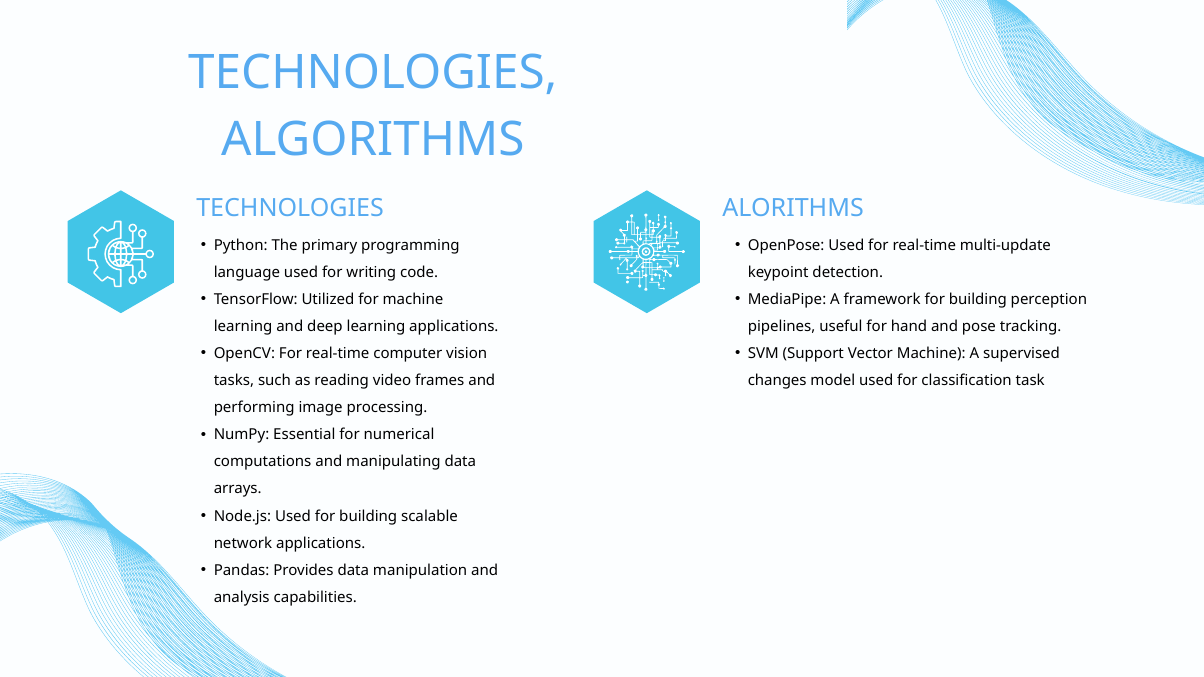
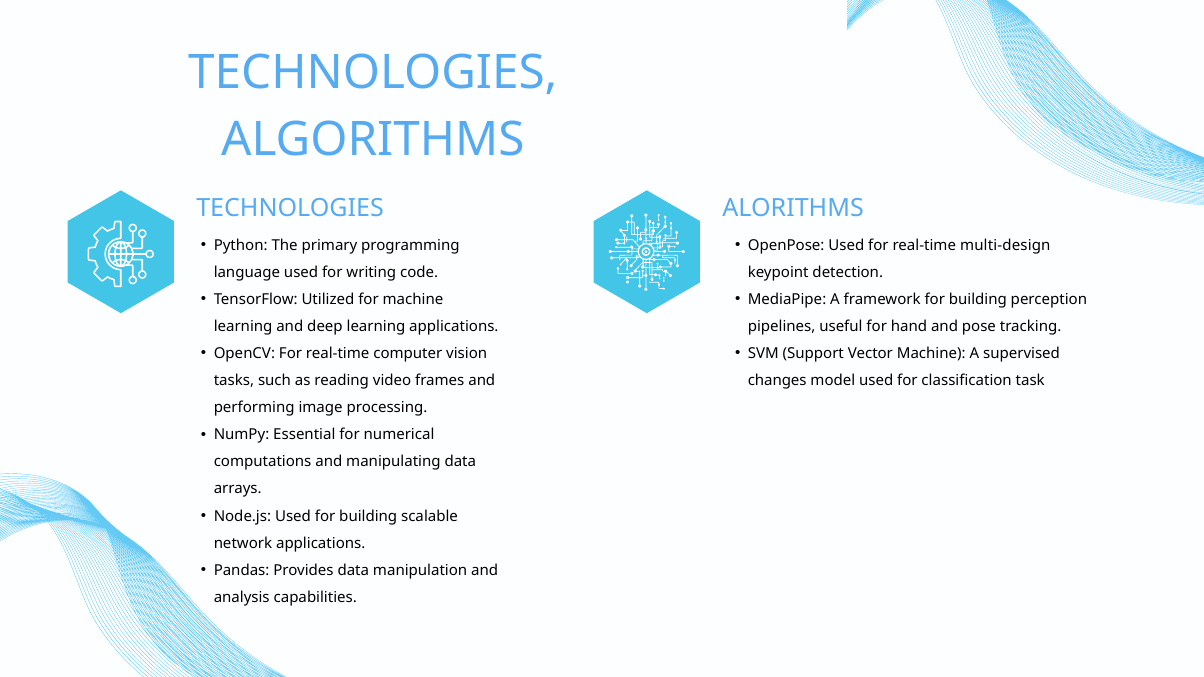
multi-update: multi-update -> multi-design (1005, 245)
